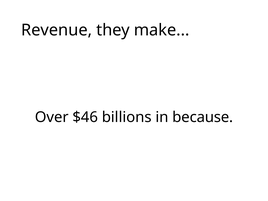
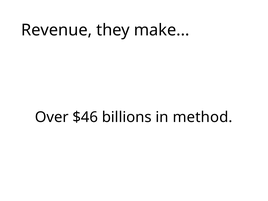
because: because -> method (203, 117)
